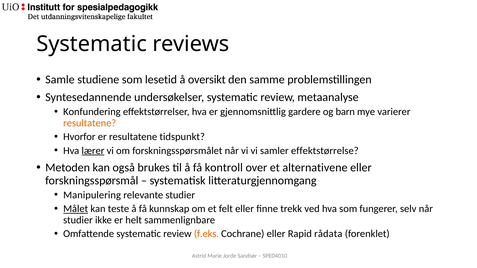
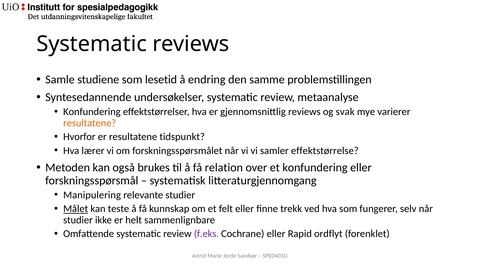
oversikt: oversikt -> endring (207, 80)
gjennomsnittlig gardere: gardere -> reviews (304, 112)
barn: barn -> svak (345, 112)
lærer underline: present -> none (93, 151)
kontroll: kontroll -> relation (224, 168)
et alternativene: alternativene -> konfundering (315, 168)
f.eks colour: orange -> purple (206, 234)
rådata: rådata -> ordflyt (328, 234)
